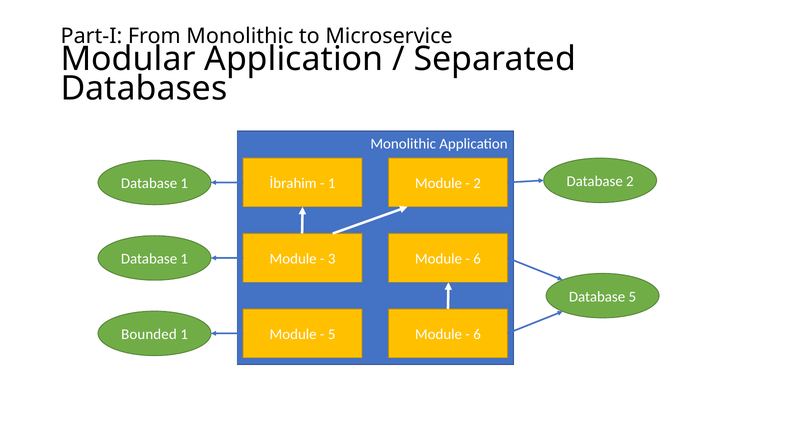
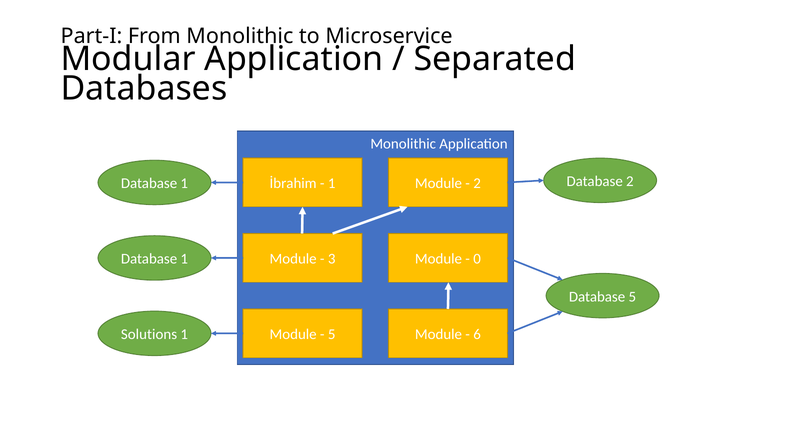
6: 6 -> 0 (477, 259)
Bounded: Bounded -> Solutions (149, 335)
